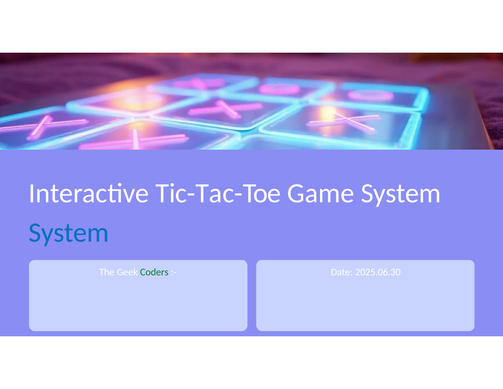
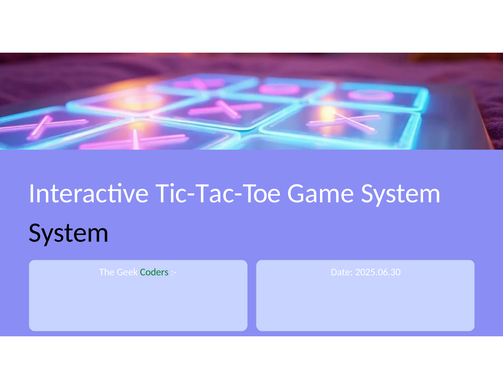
System colour: blue -> black (69, 232)
